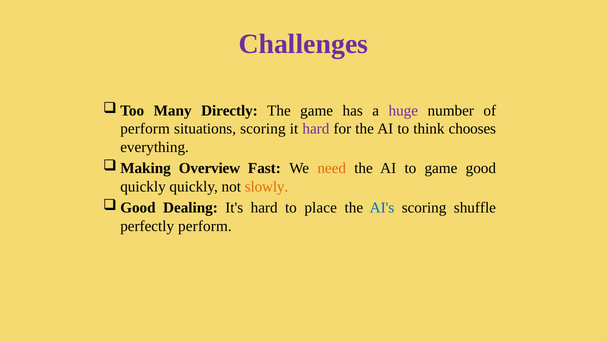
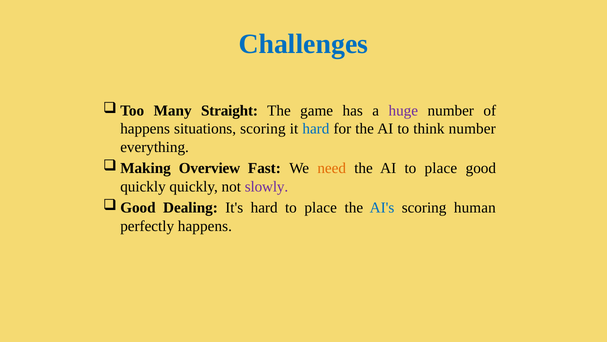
Challenges colour: purple -> blue (303, 44)
Directly: Directly -> Straight (229, 110)
perform: perform -> happens (145, 129)
hard colour: purple -> blue (316, 129)
think chooses: chooses -> number (472, 129)
AI to game: game -> place (441, 168)
slowly colour: orange -> purple (267, 186)
shuffle: shuffle -> human (475, 207)
perfectly perform: perform -> happens (205, 226)
